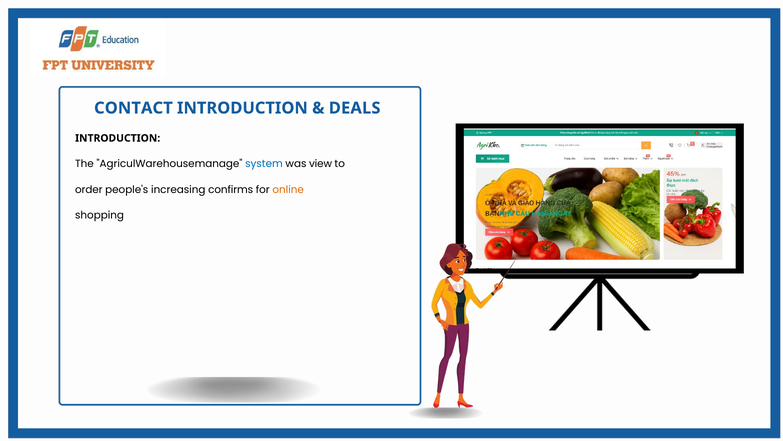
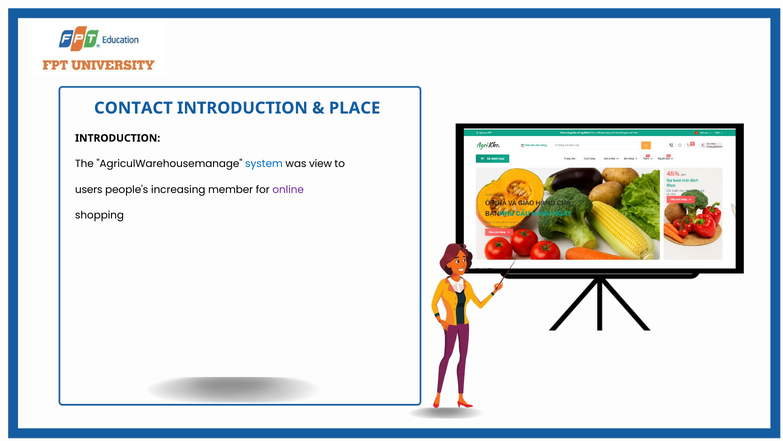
DEALS: DEALS -> PLACE (355, 108)
order: order -> users (89, 190)
confirms: confirms -> member (231, 190)
online colour: orange -> purple (288, 190)
